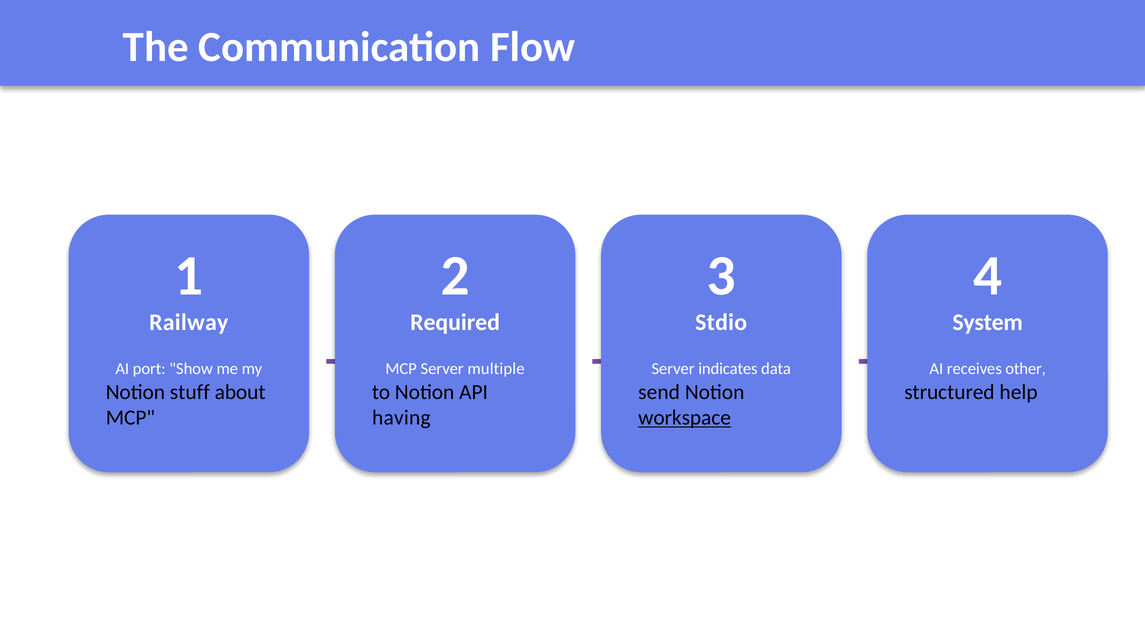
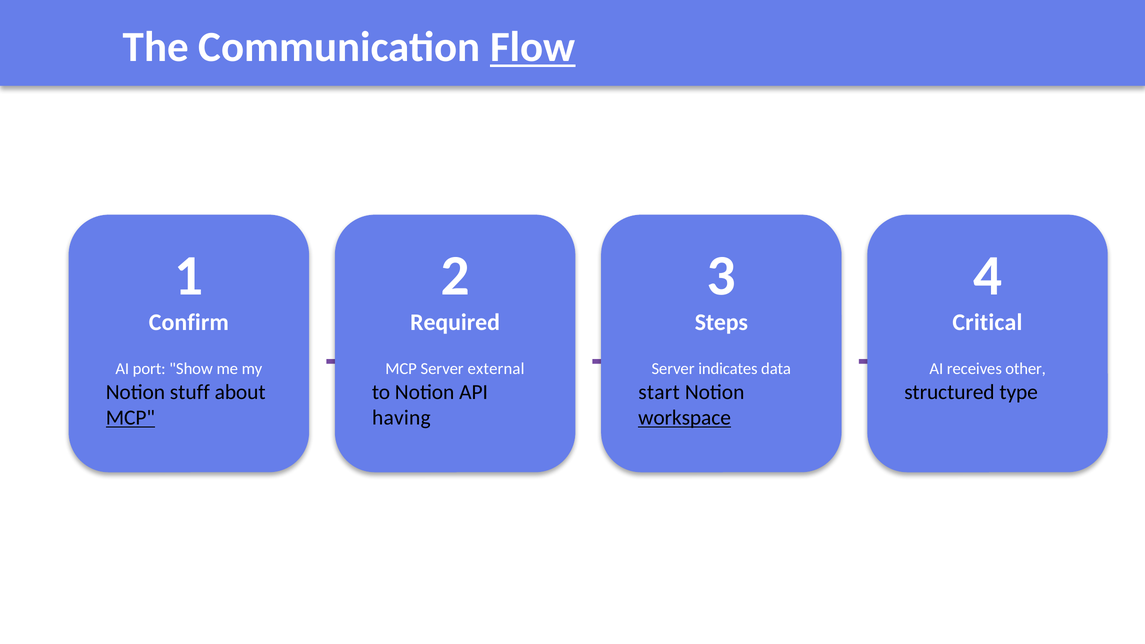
Flow underline: none -> present (533, 47)
Railway: Railway -> Confirm (189, 322)
Stdio: Stdio -> Steps (721, 322)
System: System -> Critical (987, 322)
multiple: multiple -> external (496, 369)
send: send -> start (659, 392)
help: help -> type (1019, 392)
MCP underline: none -> present (130, 418)
